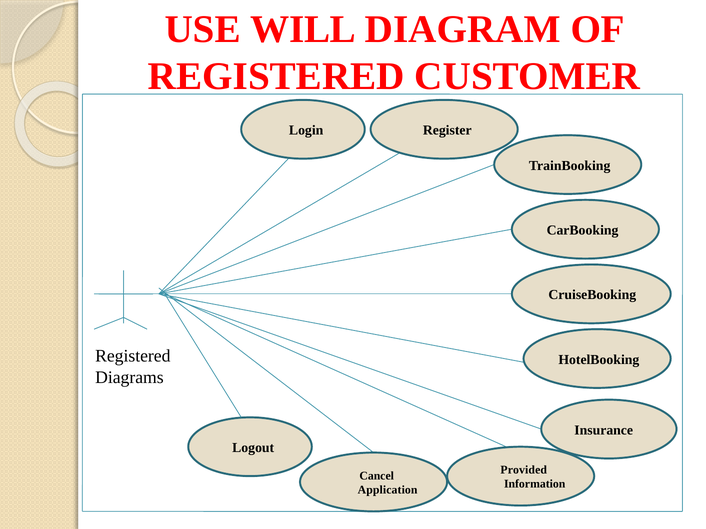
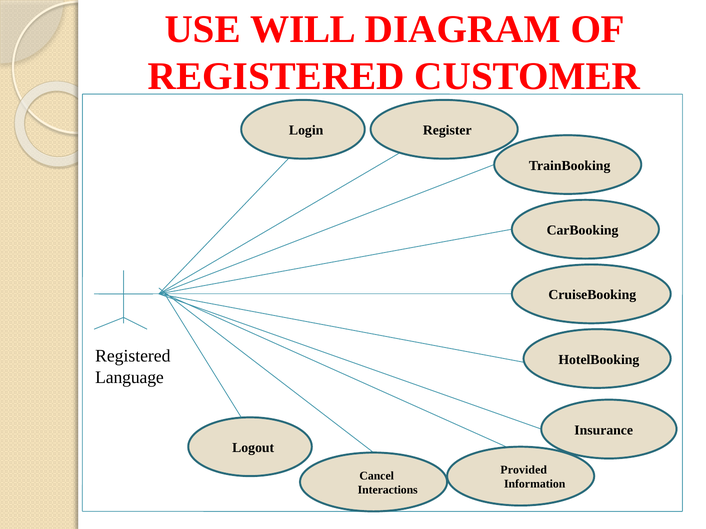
Diagrams: Diagrams -> Language (129, 378)
Application: Application -> Interactions (388, 490)
